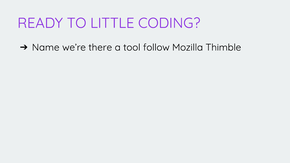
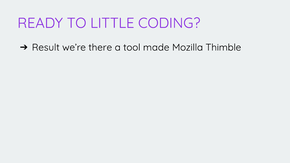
Name: Name -> Result (46, 47)
follow: follow -> made (156, 47)
